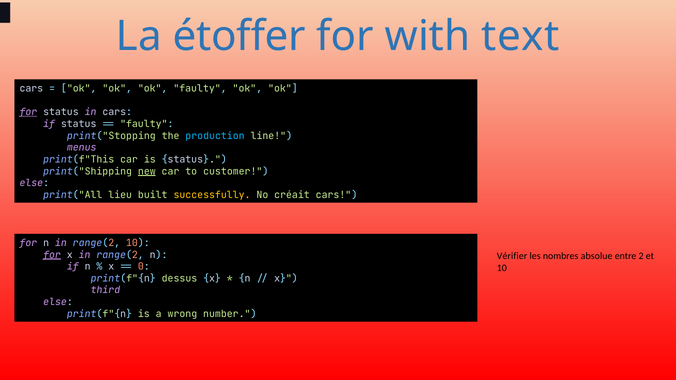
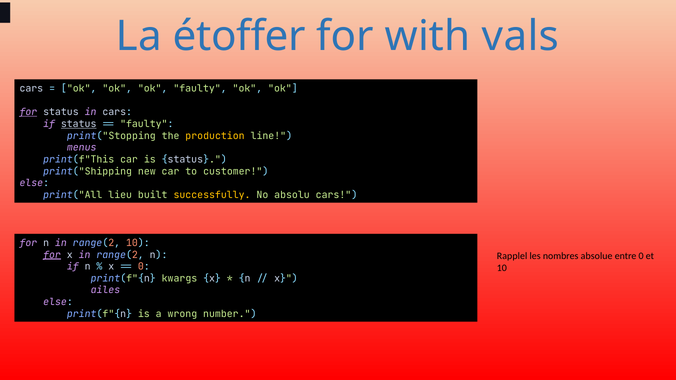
text: text -> vals (520, 36)
status underline: none -> present (79, 124)
production colour: light blue -> yellow (215, 136)
new underline: present -> none (147, 171)
créait: créait -> absolu (292, 195)
Vérifier: Vérifier -> Rapplel (512, 256)
entre 2: 2 -> 0 (641, 256)
dessus: dessus -> kwargs (179, 279)
third: third -> ailes (105, 290)
